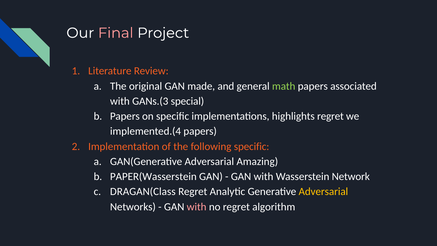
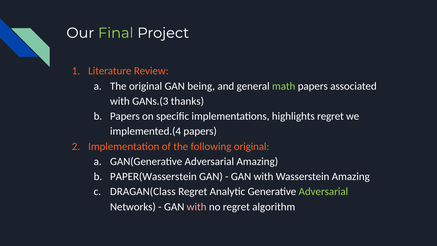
Final colour: pink -> light green (116, 33)
made: made -> being (201, 86)
special: special -> thanks (187, 101)
following specific: specific -> original (252, 146)
Wasserstein Network: Network -> Amazing (351, 176)
Adversarial colour: yellow -> light green (323, 192)
